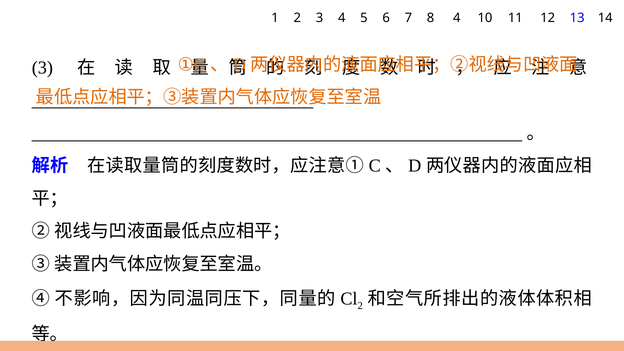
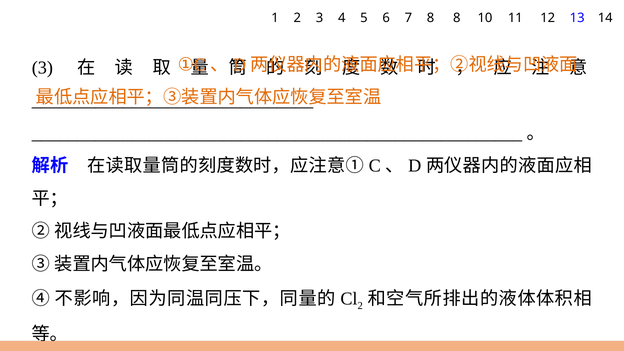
8 4: 4 -> 8 (457, 18)
